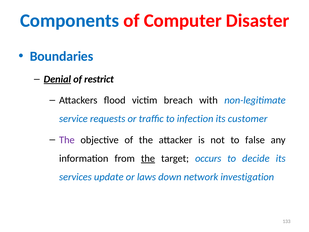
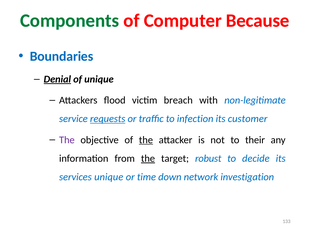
Components colour: blue -> green (70, 21)
Disaster: Disaster -> Because (258, 21)
of restrict: restrict -> unique (99, 79)
requests underline: none -> present (108, 119)
the underline: none -> present (146, 140)
false: false -> their (255, 140)
occurs: occurs -> robust (208, 158)
services update: update -> unique (109, 177)
laws: laws -> time (146, 177)
